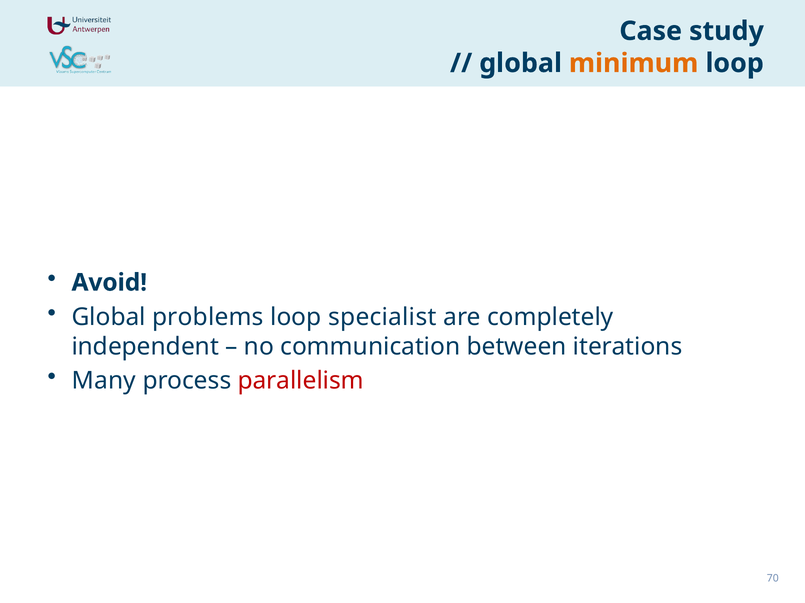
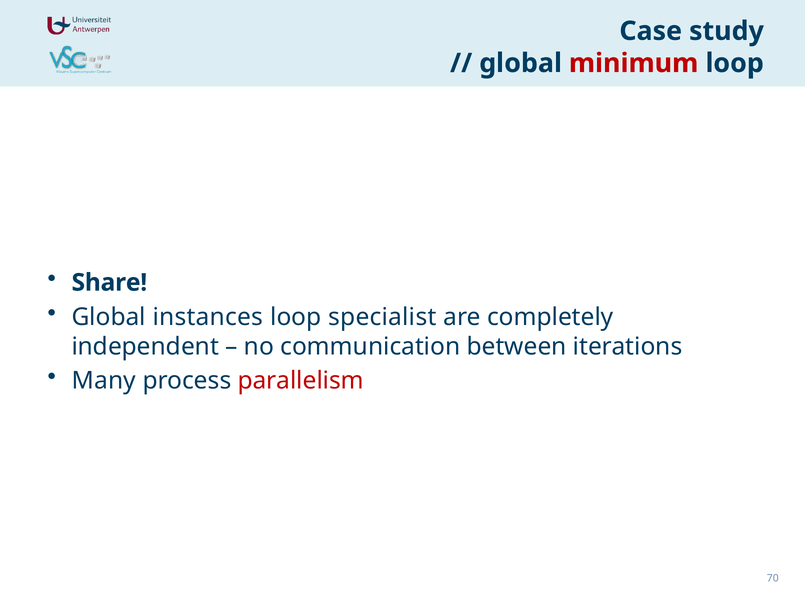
minimum colour: orange -> red (634, 63)
Avoid: Avoid -> Share (109, 283)
problems: problems -> instances (208, 317)
